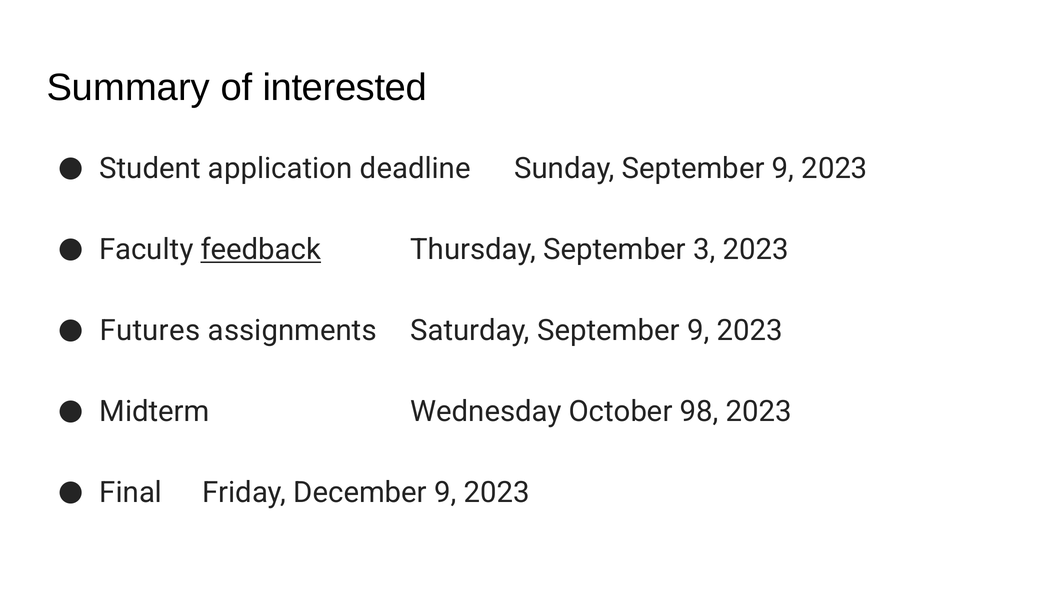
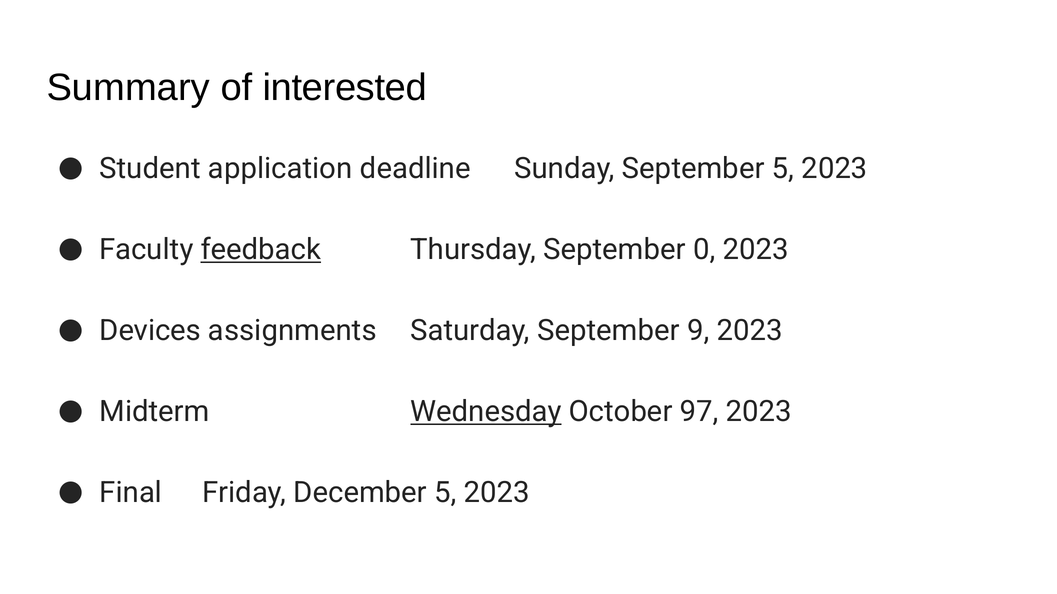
Sunday September 9: 9 -> 5 (783, 169)
3: 3 -> 0 (704, 250)
Futures: Futures -> Devices (150, 331)
Wednesday underline: none -> present (486, 412)
98: 98 -> 97 (699, 412)
December 9: 9 -> 5 (445, 493)
